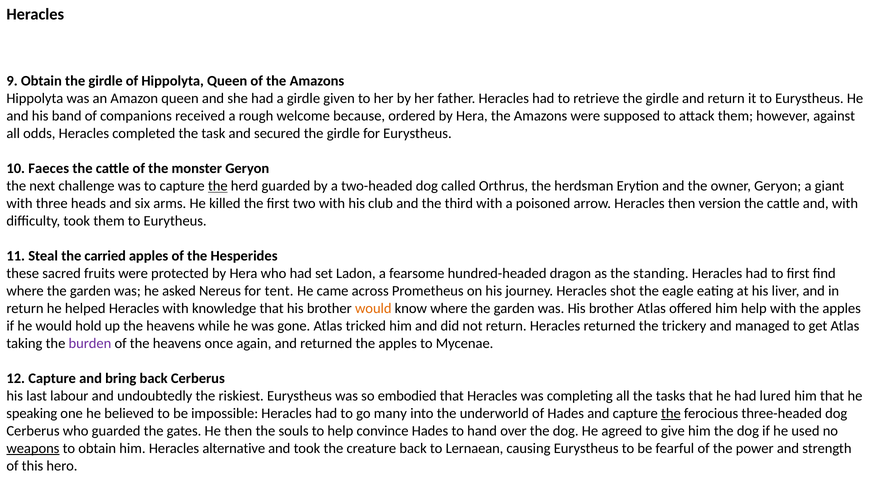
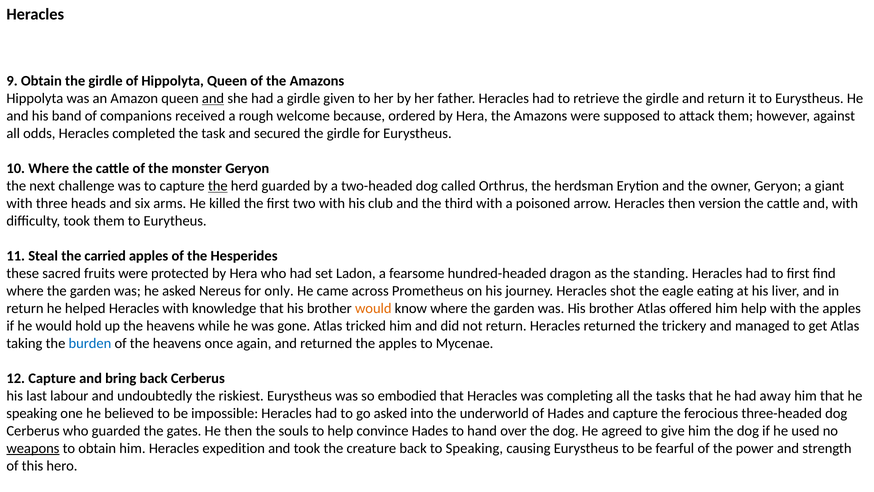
and underline: none -> present (213, 98)
10 Faeces: Faeces -> Where (49, 168)
tent: tent -> only (279, 291)
burden colour: purple -> blue (90, 343)
lured: lured -> away (775, 395)
go many: many -> asked (390, 413)
the underline: present -> none (671, 413)
alternative: alternative -> expedition (234, 448)
to Lernaean: Lernaean -> Speaking (474, 448)
